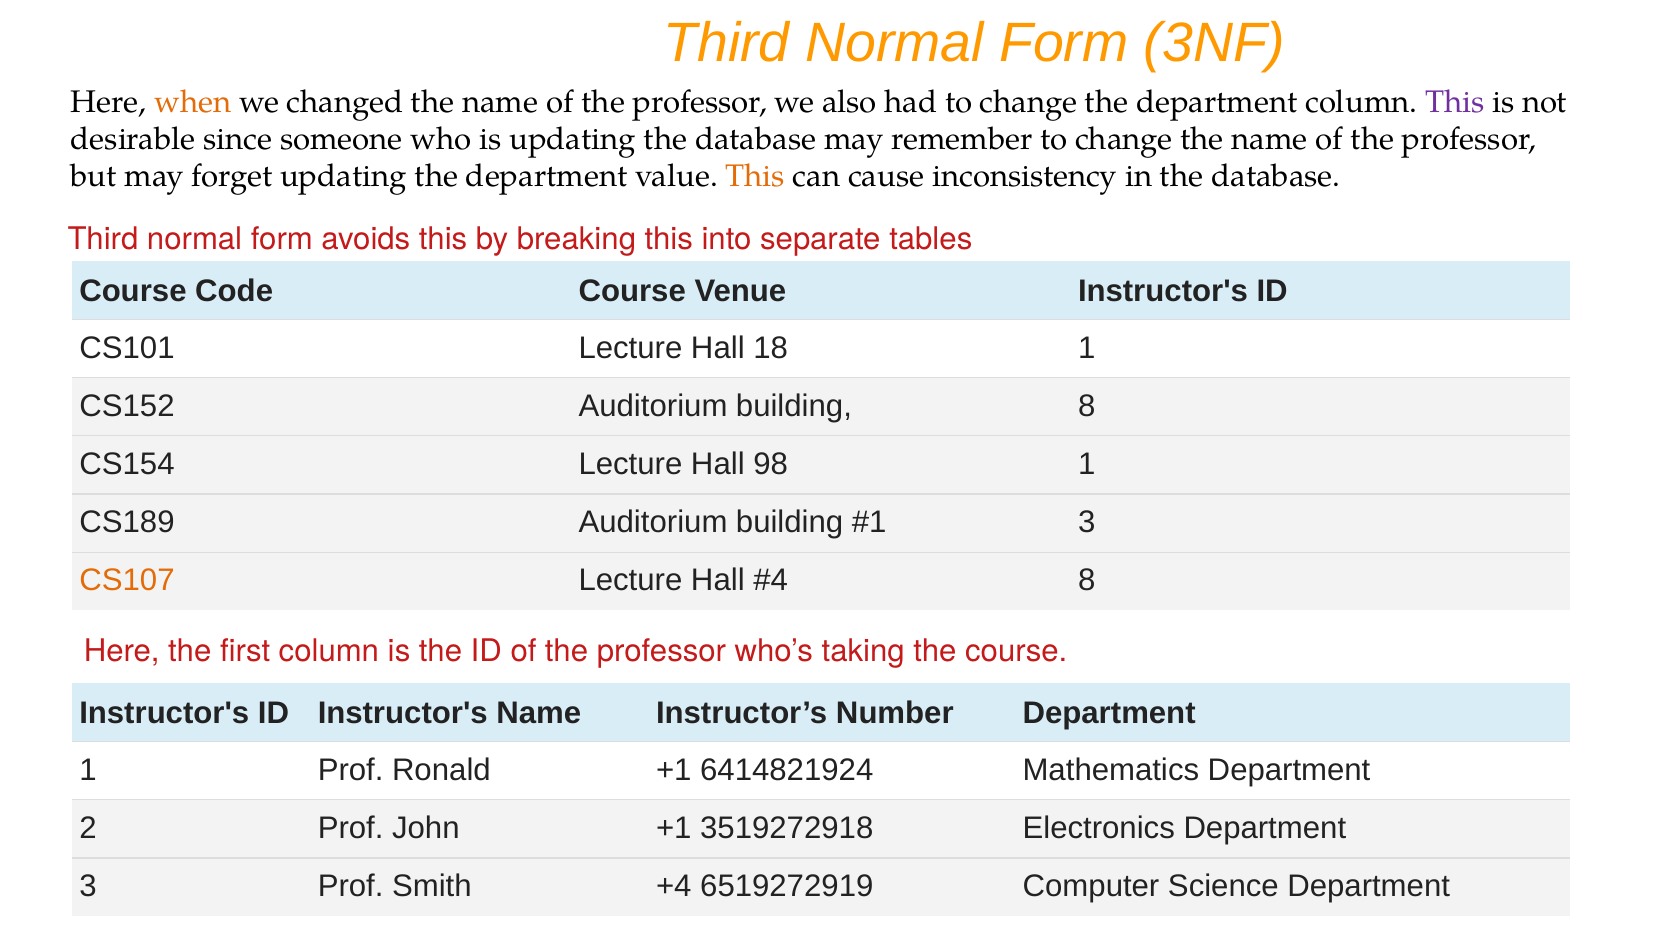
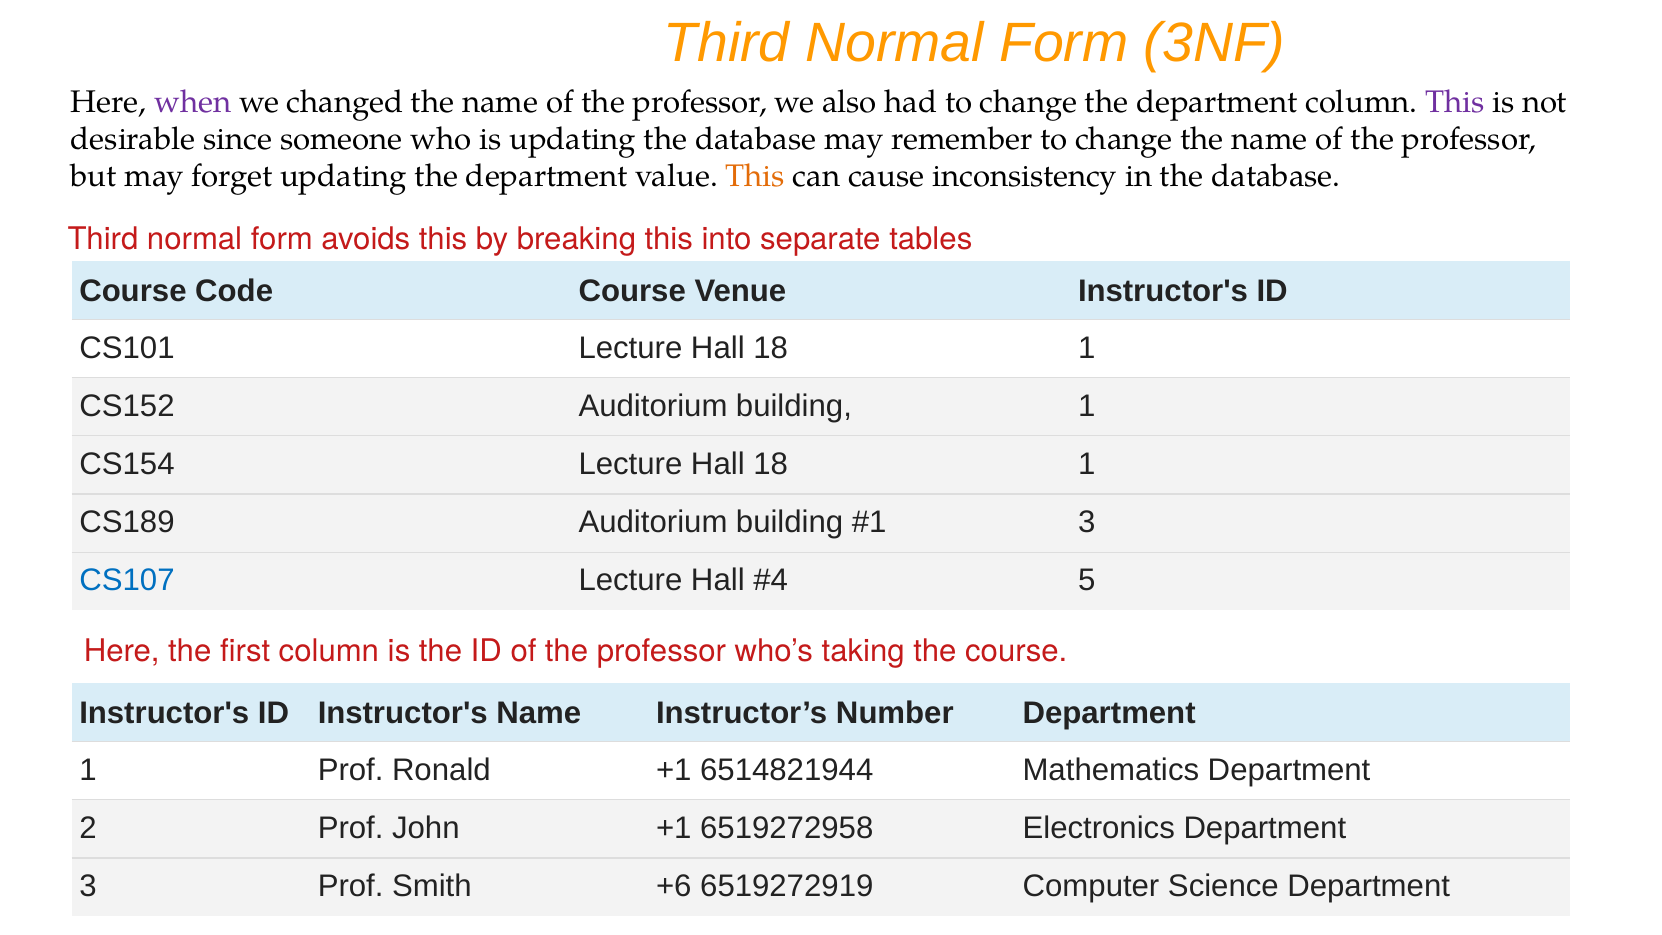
when colour: orange -> purple (193, 102)
building 8: 8 -> 1 (1087, 406)
CS154 Lecture Hall 98: 98 -> 18 (771, 464)
CS107 colour: orange -> blue (127, 580)
8: 8 -> 5 (1087, 580)
6414821924: 6414821924 -> 6514821944 (787, 770)
3519272918: 3519272918 -> 6519272958 (787, 828)
+4: +4 -> +6 (674, 886)
